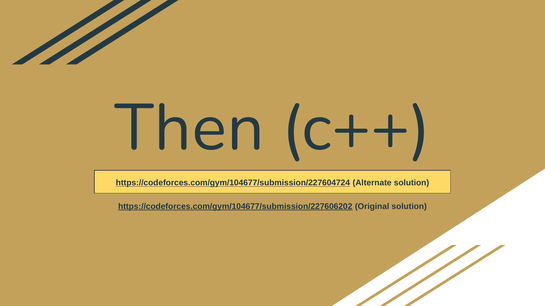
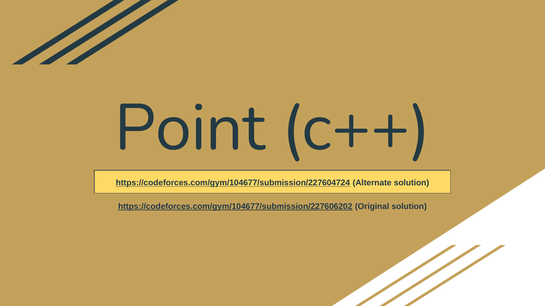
Then: Then -> Point (190, 128)
